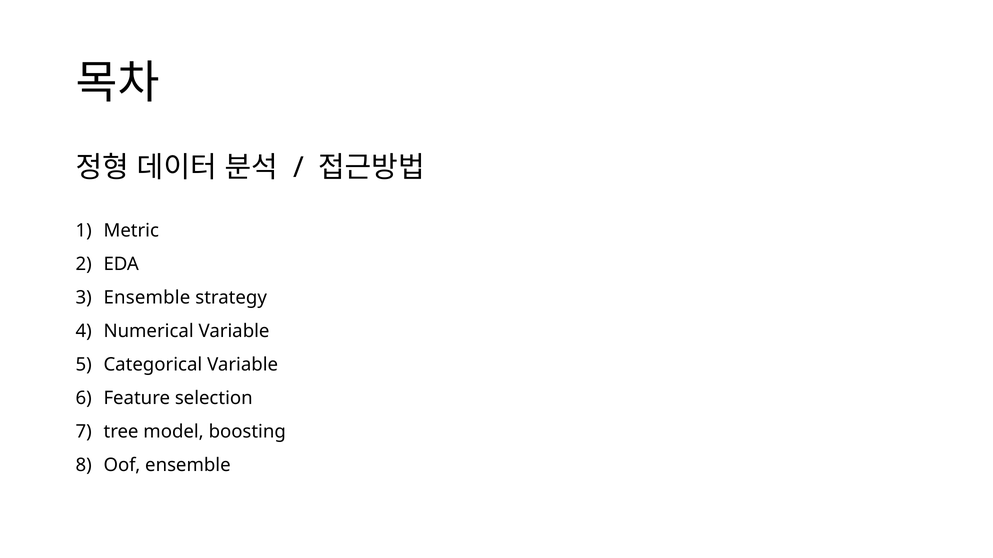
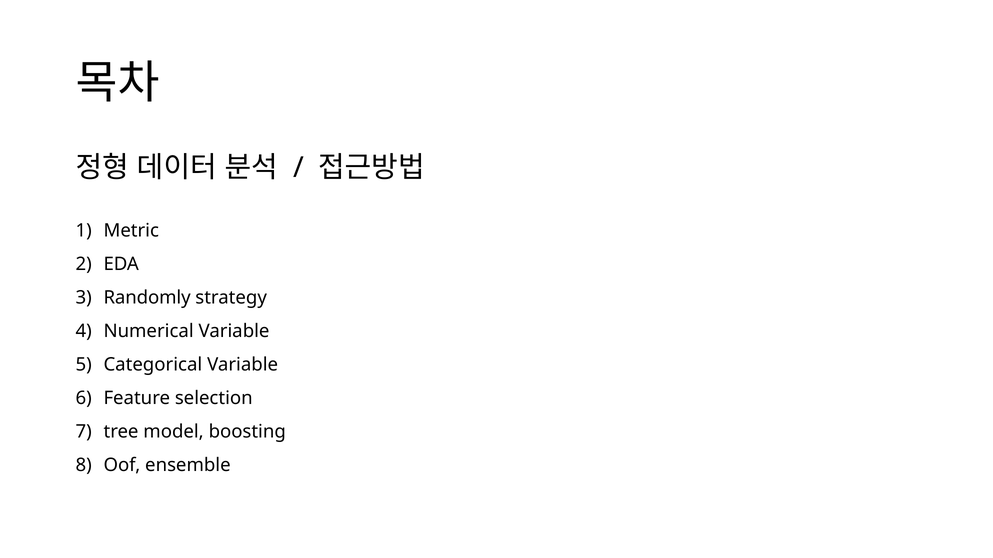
Ensemble: Ensemble -> Randomly (147, 298)
